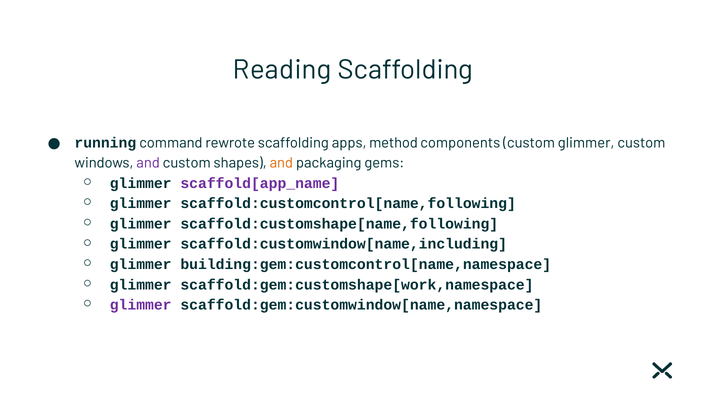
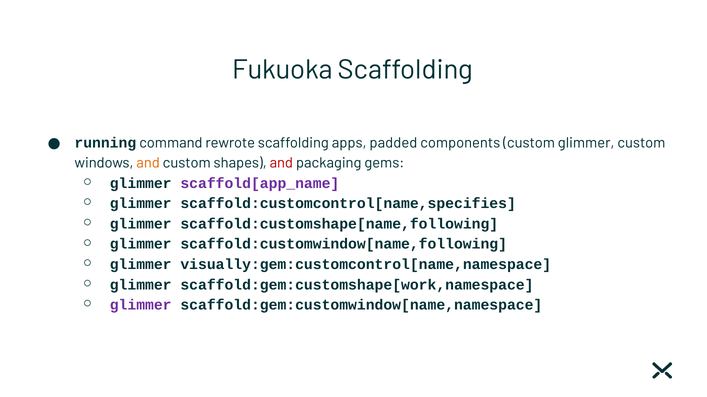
Reading: Reading -> Fukuoka (283, 70)
method: method -> padded (393, 143)
and colour: purple -> orange (148, 163)
and colour: orange -> red (281, 163)
scaffold:customcontrol[name,following: scaffold:customcontrol[name,following -> scaffold:customcontrol[name,specifies (348, 204)
scaffold:customwindow[name,including: scaffold:customwindow[name,including -> scaffold:customwindow[name,following (344, 245)
building:gem:customcontrol[name,namespace: building:gem:customcontrol[name,namespace -> visually:gem:customcontrol[name,namespace (366, 265)
